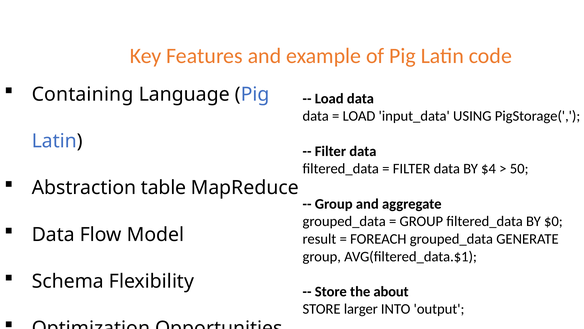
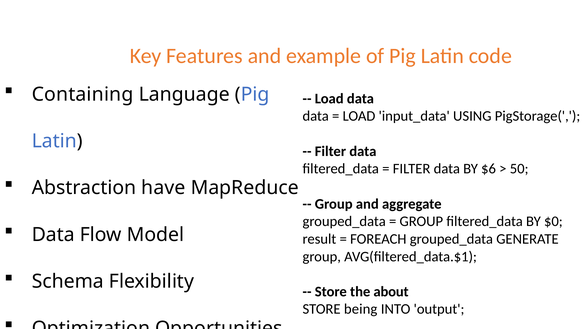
$4: $4 -> $6 (489, 169)
table: table -> have (163, 188)
larger: larger -> being (361, 309)
